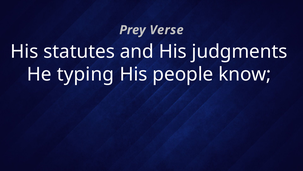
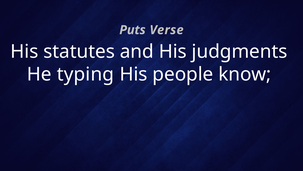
Prey: Prey -> Puts (132, 30)
